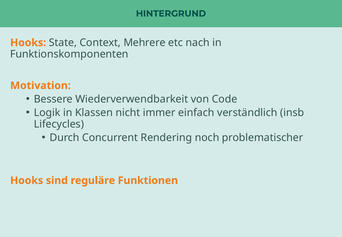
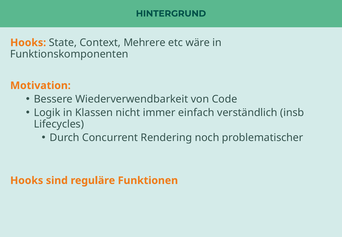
nach: nach -> wäre (198, 43)
